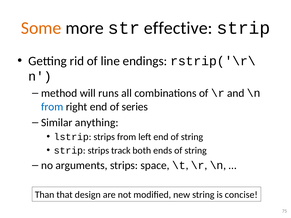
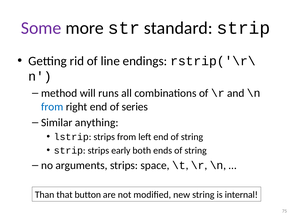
Some colour: orange -> purple (41, 28)
effective: effective -> standard (178, 28)
track: track -> early (121, 151)
design: design -> button (88, 195)
concise: concise -> internal (241, 195)
